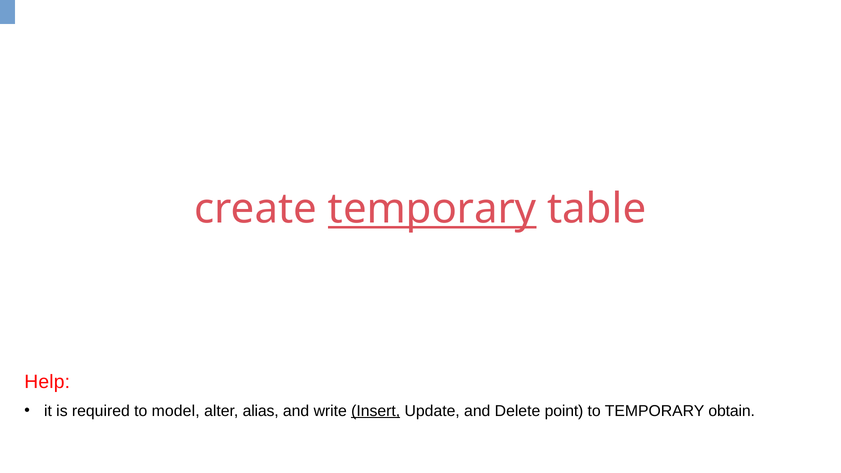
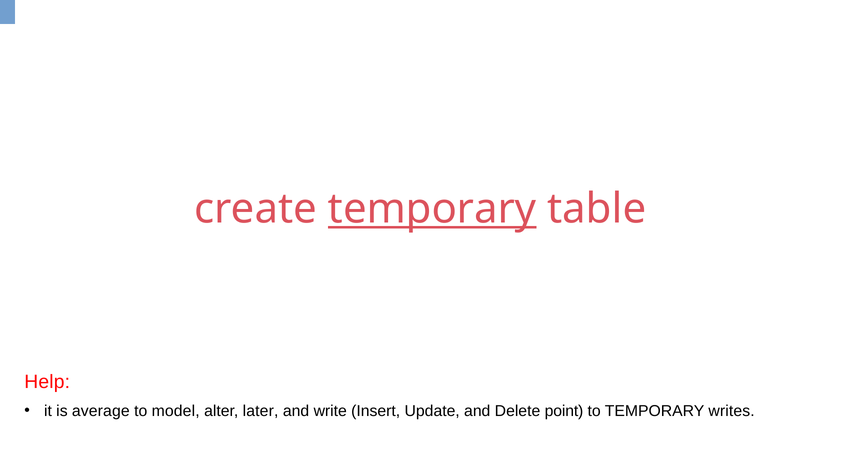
required: required -> average (101, 411)
alias: alias -> later (261, 411)
Insert underline: present -> none (376, 411)
obtain: obtain -> writes (732, 411)
